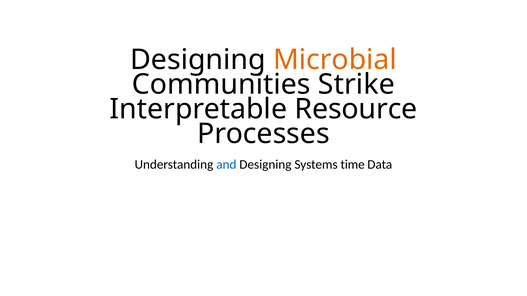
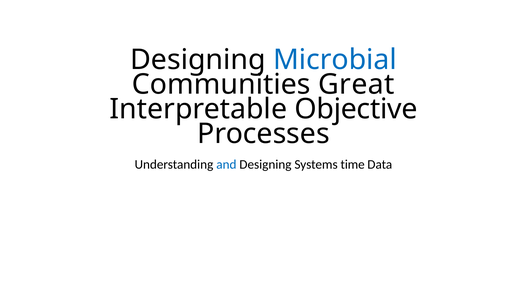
Microbial colour: orange -> blue (335, 60)
Strike: Strike -> Great (356, 85)
Resource: Resource -> Objective (356, 109)
